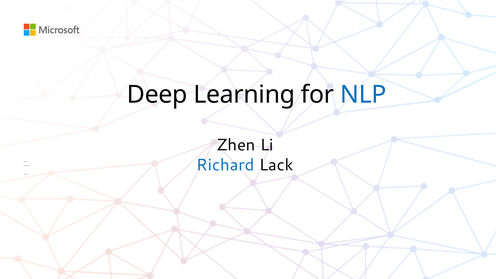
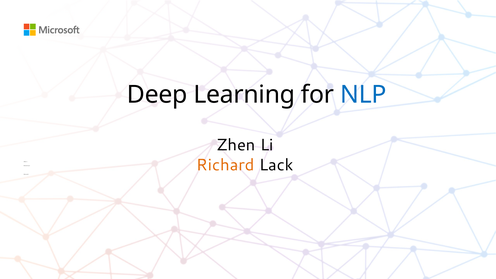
Richard colour: blue -> orange (225, 165)
